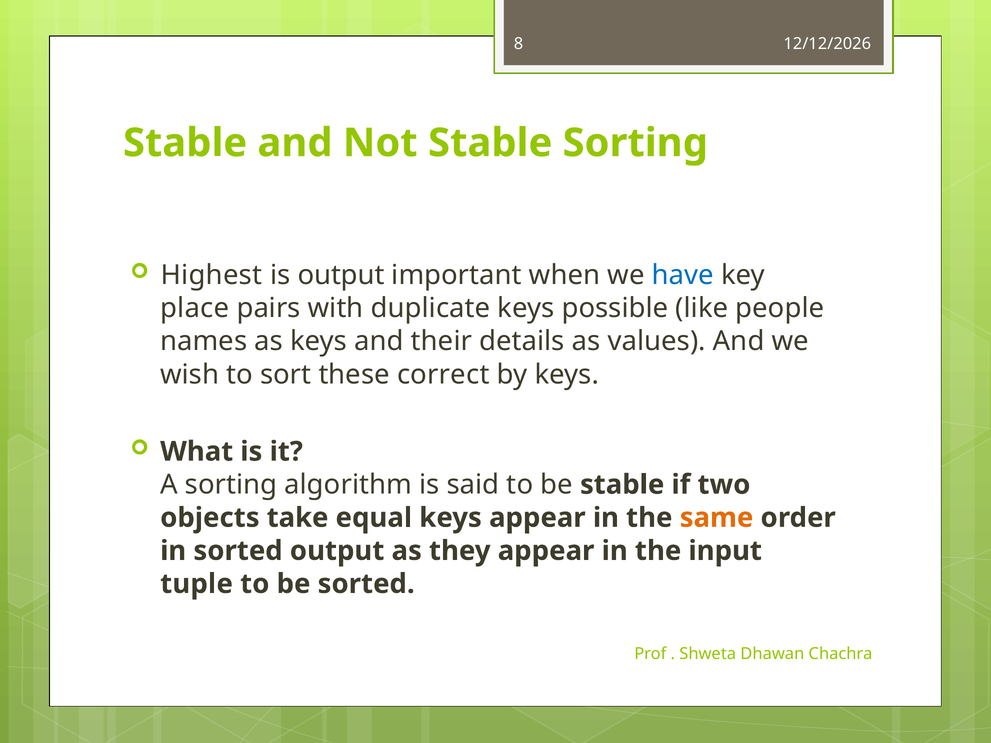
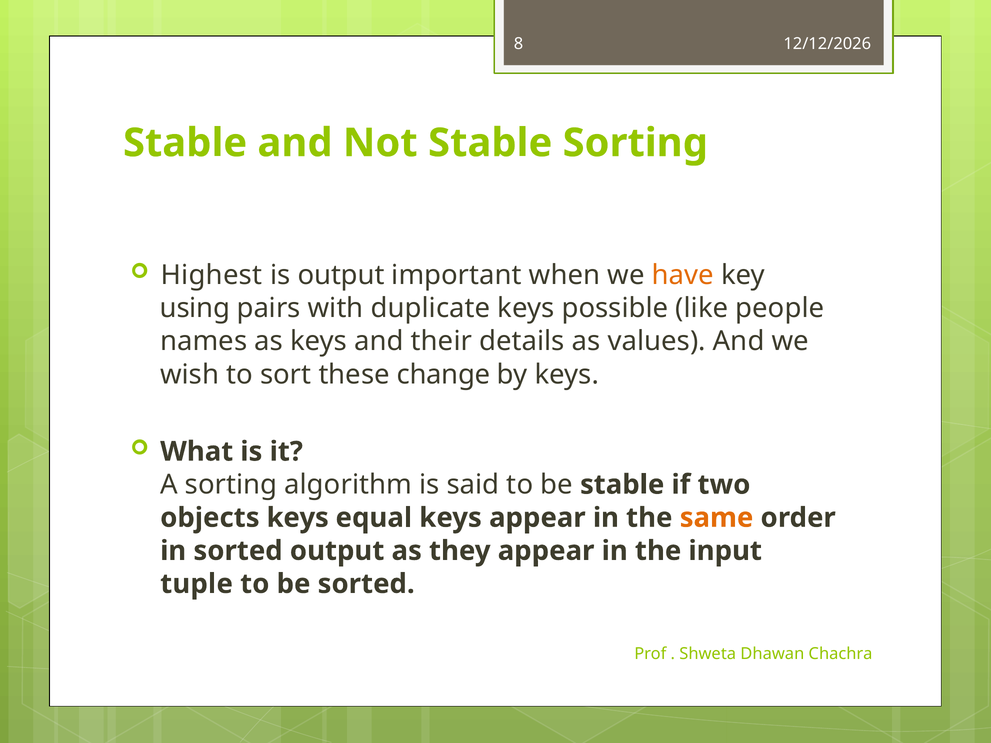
have colour: blue -> orange (683, 275)
place: place -> using (195, 308)
correct: correct -> change (444, 375)
objects take: take -> keys (298, 518)
